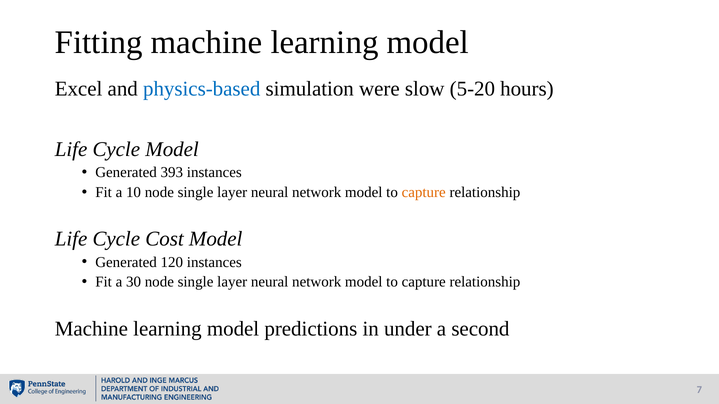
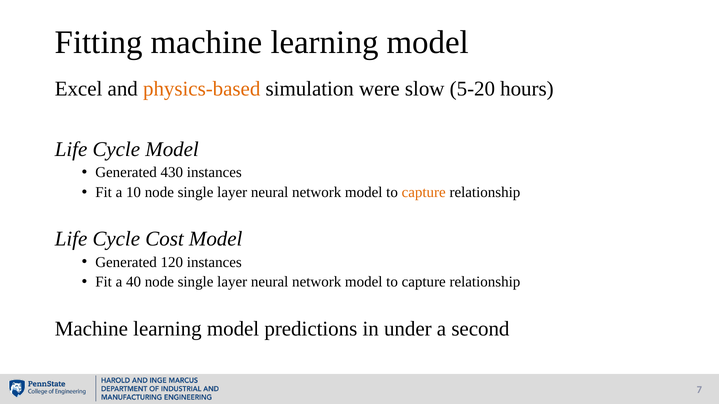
physics-based colour: blue -> orange (202, 89)
393: 393 -> 430 (172, 173)
30: 30 -> 40 (134, 282)
